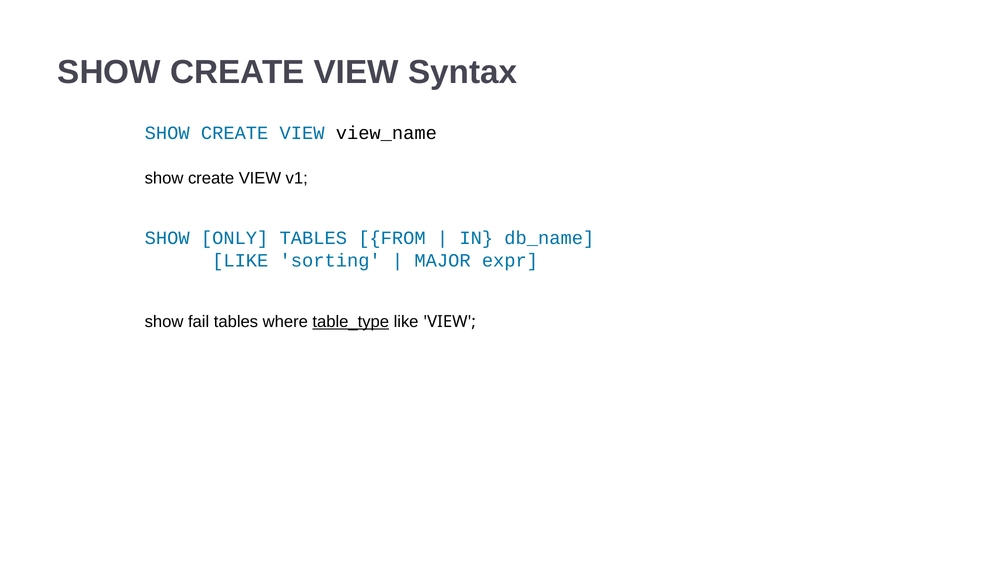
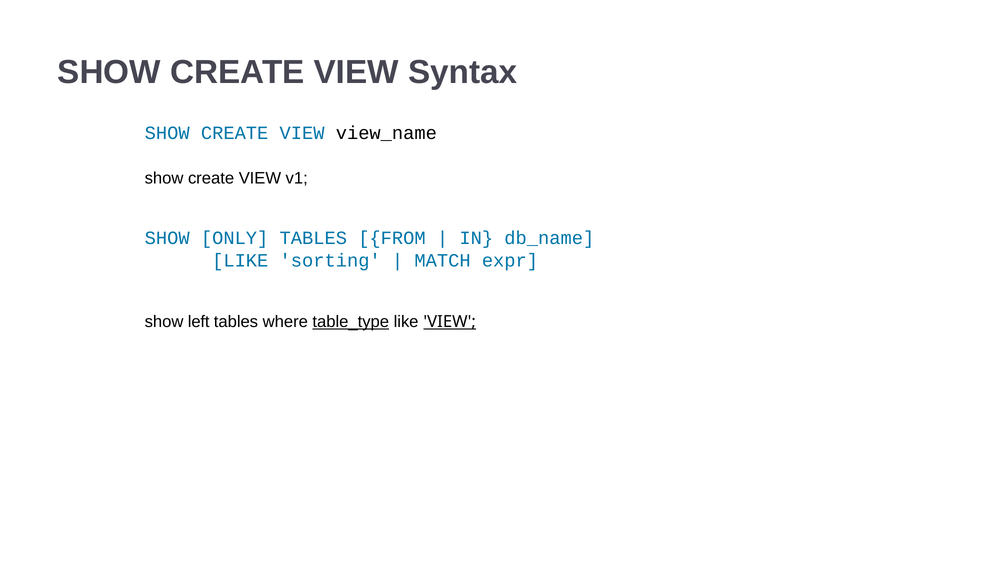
MAJOR: MAJOR -> MATCH (443, 260)
fail: fail -> left (199, 322)
VIEW underline: none -> present (450, 322)
